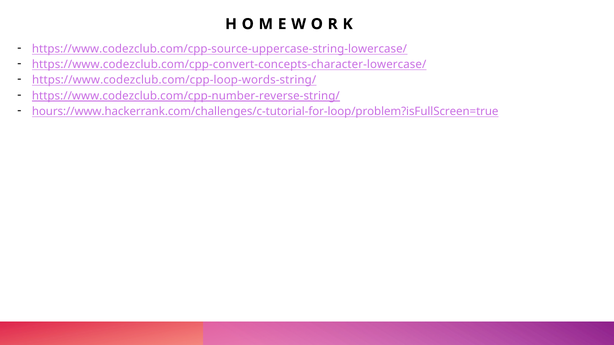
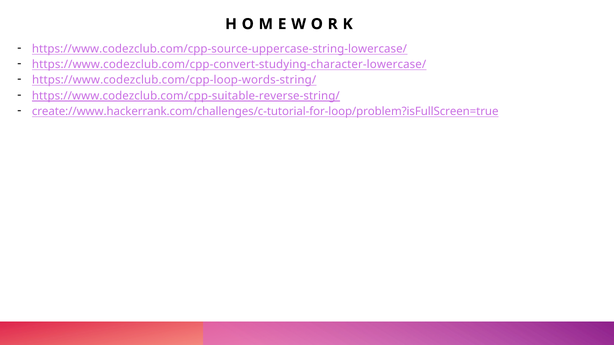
https://www.codezclub.com/cpp-convert-concepts-character-lowercase/: https://www.codezclub.com/cpp-convert-concepts-character-lowercase/ -> https://www.codezclub.com/cpp-convert-studying-character-lowercase/ (229, 65)
https://www.codezclub.com/cpp-number-reverse-string/: https://www.codezclub.com/cpp-number-reverse-string/ -> https://www.codezclub.com/cpp-suitable-reverse-string/ (186, 96)
hours://www.hackerrank.com/challenges/c-tutorial-for-loop/problem?isFullScreen=true: hours://www.hackerrank.com/challenges/c-tutorial-for-loop/problem?isFullScreen=true -> create://www.hackerrank.com/challenges/c-tutorial-for-loop/problem?isFullScreen=true (265, 112)
